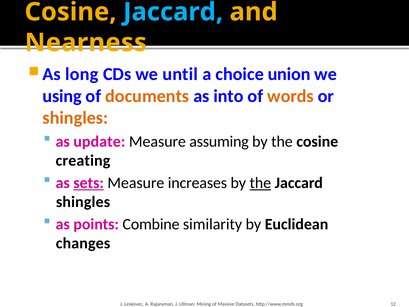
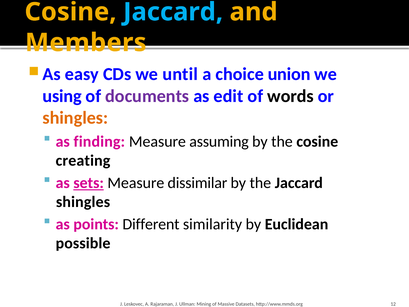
Nearness: Nearness -> Members (86, 43)
long: long -> easy (82, 74)
documents colour: orange -> purple (147, 96)
into: into -> edit (229, 96)
words colour: orange -> black (290, 96)
update: update -> finding (99, 141)
increases: increases -> dissimilar (197, 183)
the underline: present -> none (260, 183)
Combine: Combine -> Different (151, 224)
changes: changes -> possible (83, 243)
